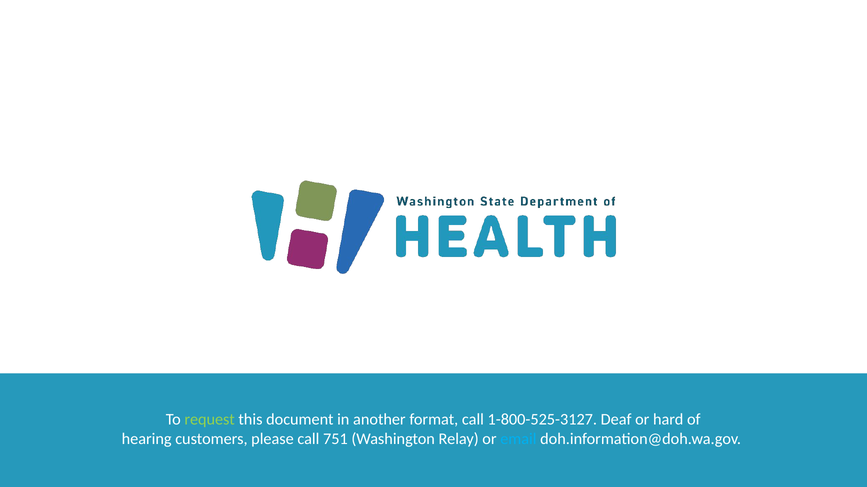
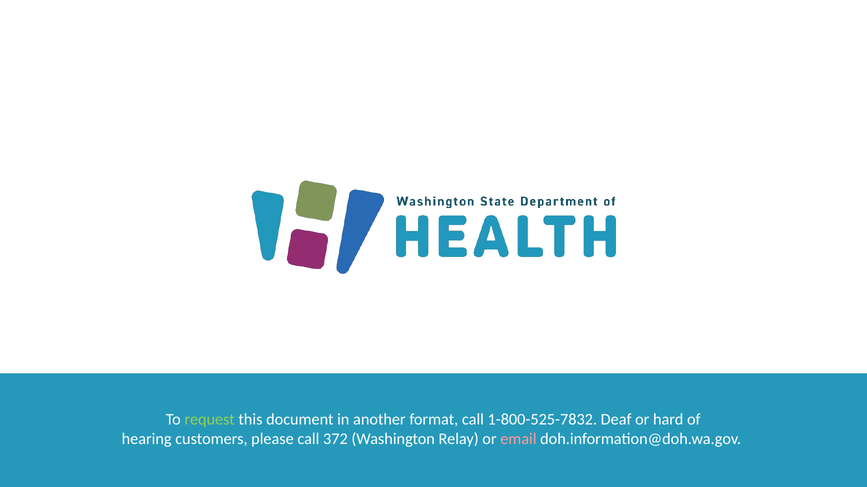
1-800-525-3127: 1-800-525-3127 -> 1-800-525-7832 (542, 420)
751: 751 -> 372 (335, 440)
email colour: light blue -> pink (518, 440)
